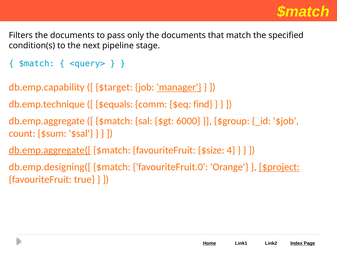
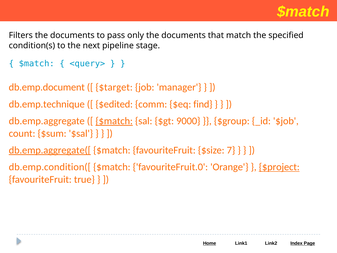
db.emp.capability: db.emp.capability -> db.emp.document (47, 87)
manager underline: present -> none (179, 87)
$equals: $equals -> $edited (114, 104)
$match underline: none -> present (114, 121)
6000: 6000 -> 9000 (188, 121)
4: 4 -> 7 (231, 150)
db.emp.designing([: db.emp.designing([ -> db.emp.condition([ (50, 167)
